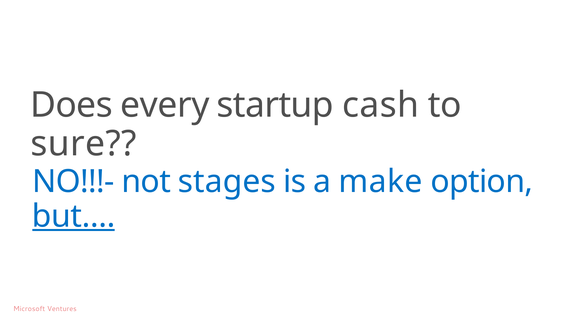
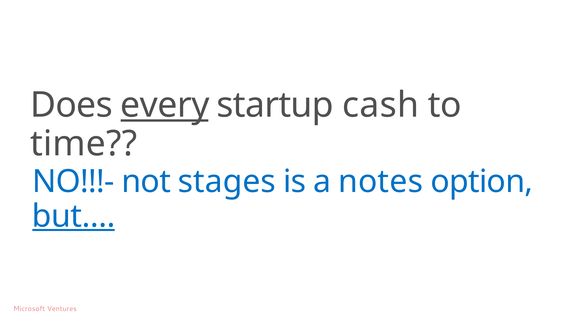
every underline: none -> present (165, 105)
sure: sure -> time (84, 143)
make: make -> notes (381, 181)
